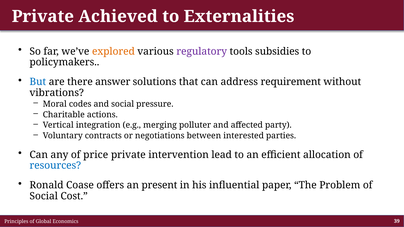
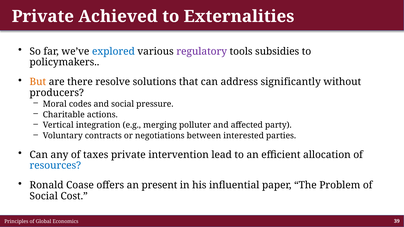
explored colour: orange -> blue (113, 51)
But colour: blue -> orange (38, 82)
answer: answer -> resolve (113, 82)
requirement: requirement -> significantly (291, 82)
vibrations: vibrations -> producers (57, 93)
price: price -> taxes (96, 155)
